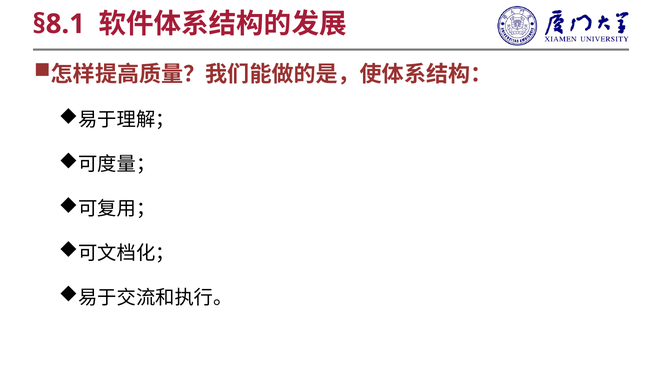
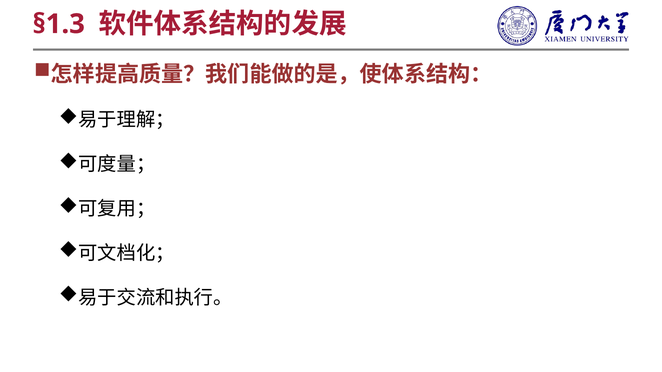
§8.1: §8.1 -> §1.3 (59, 24)
